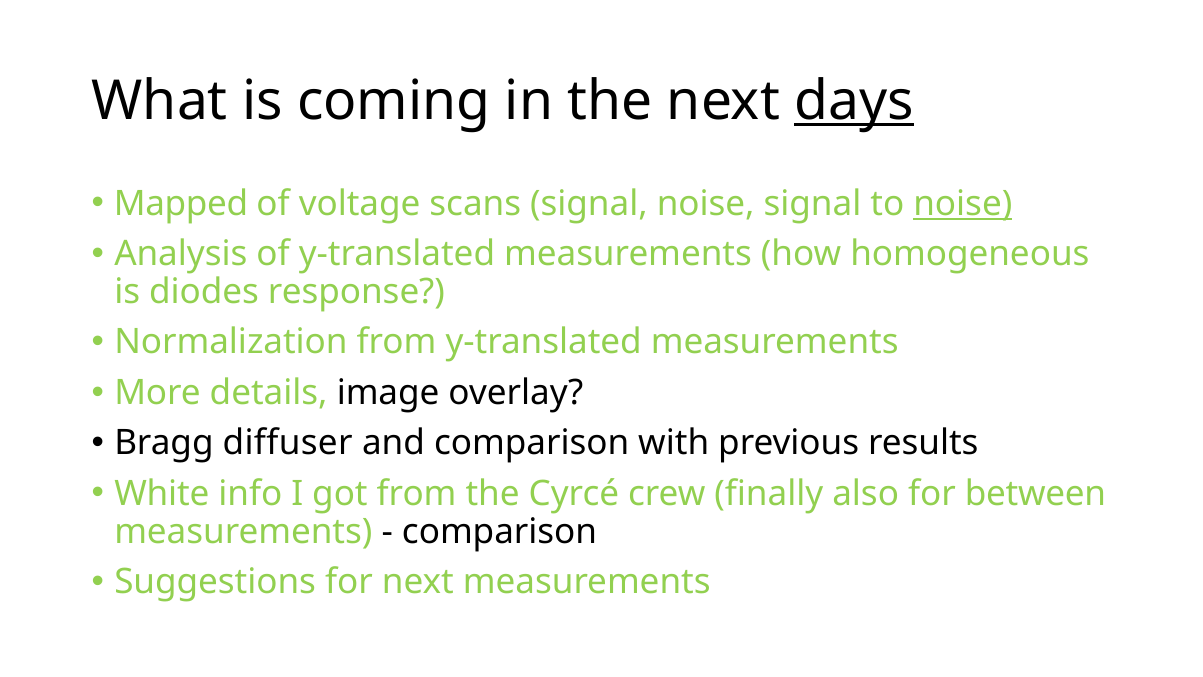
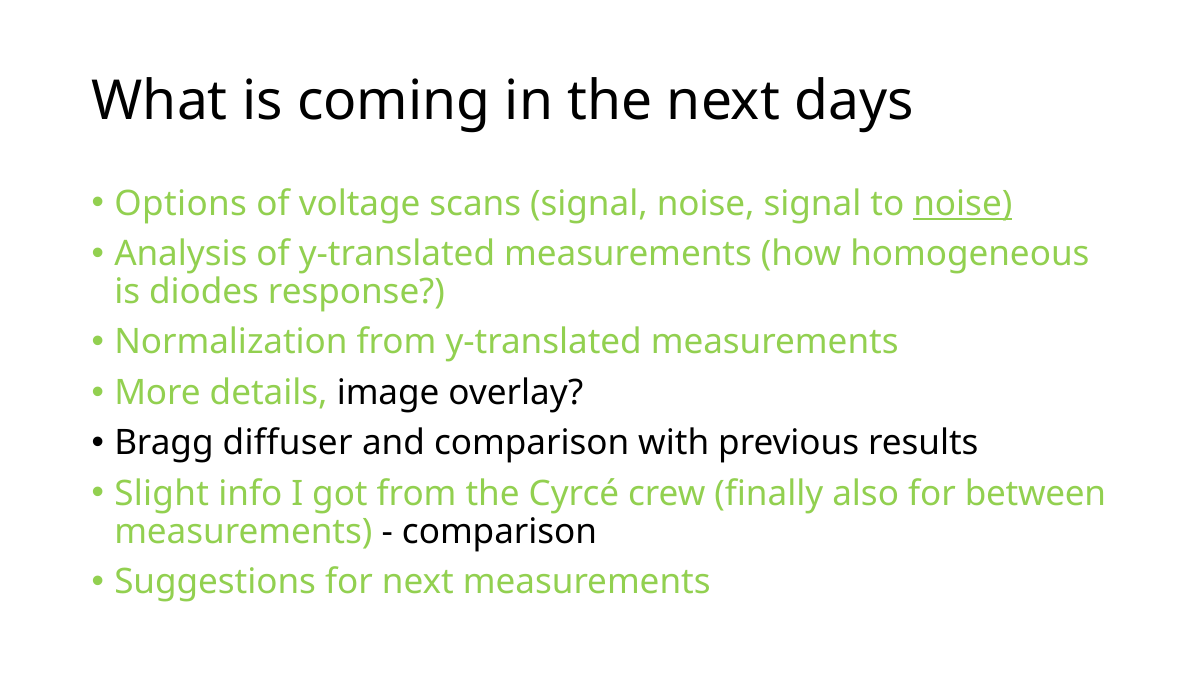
days underline: present -> none (854, 101)
Mapped: Mapped -> Options (181, 203)
White: White -> Slight (162, 493)
